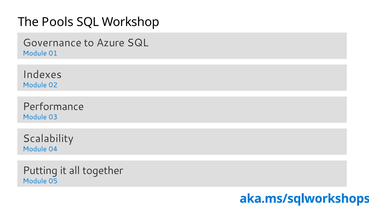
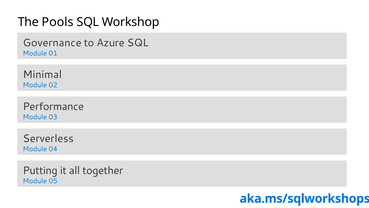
Indexes: Indexes -> Minimal (42, 75)
Scalability: Scalability -> Serverless (48, 138)
